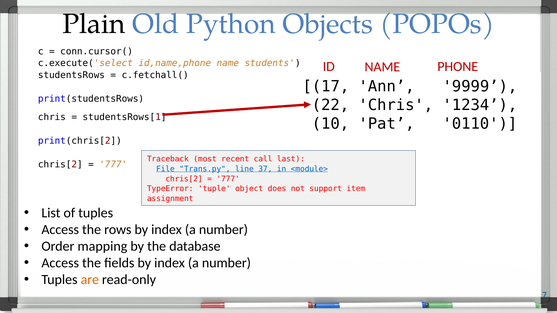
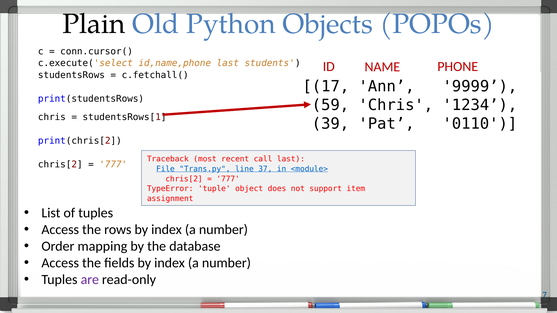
id,name,phone name: name -> last (228, 63)
22: 22 -> 59 (330, 105)
10: 10 -> 39 (330, 124)
are colour: orange -> purple (90, 280)
